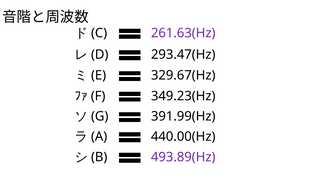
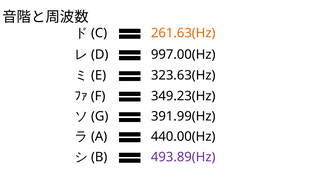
261.63(Hz colour: purple -> orange (183, 33)
293.47(Hz: 293.47(Hz -> 997.00(Hz (183, 54)
329.67(Hz: 329.67(Hz -> 323.63(Hz (183, 75)
